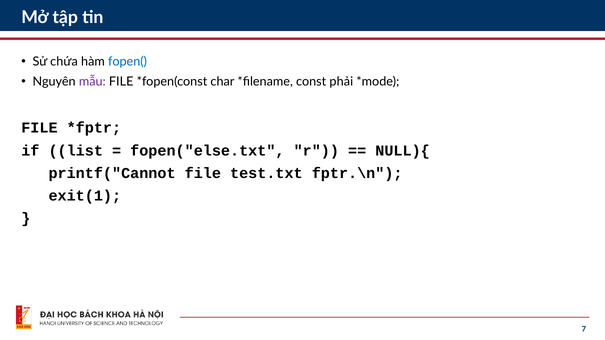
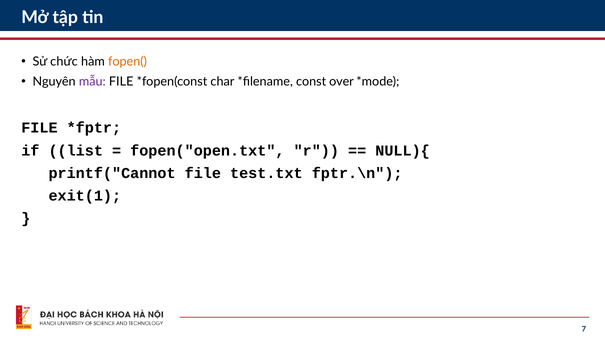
chứa: chứa -> chức (64, 62)
fopen( colour: blue -> orange (128, 62)
phải: phải -> over (341, 81)
fopen("else.txt: fopen("else.txt -> fopen("open.txt (207, 151)
